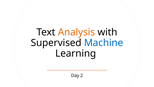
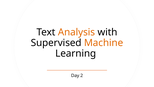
Machine colour: blue -> orange (104, 43)
